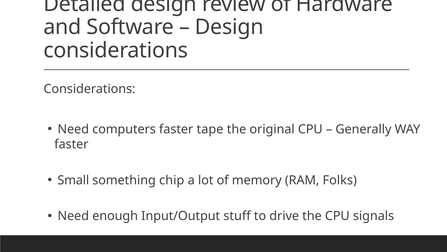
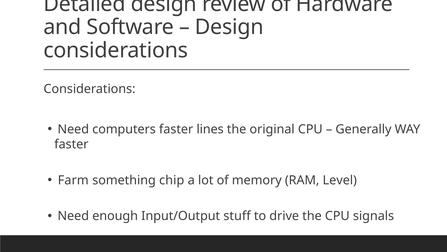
tape: tape -> lines (210, 129)
Small: Small -> Farm (73, 180)
Folks: Folks -> Level (340, 180)
